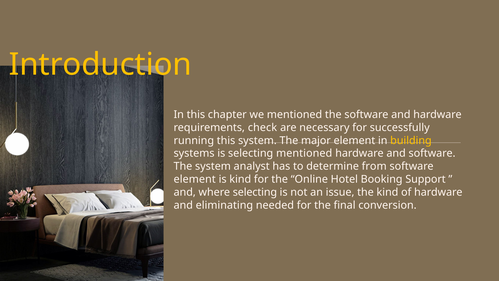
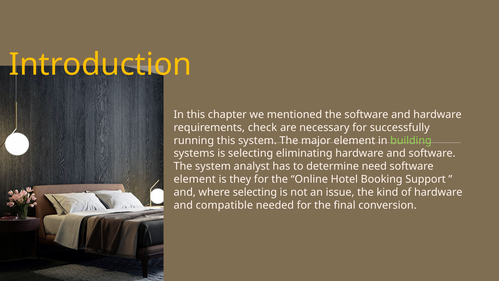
building colour: yellow -> light green (411, 140)
selecting mentioned: mentioned -> eliminating (304, 153)
from: from -> need (374, 166)
is kind: kind -> they (240, 179)
eliminating: eliminating -> compatible (224, 205)
